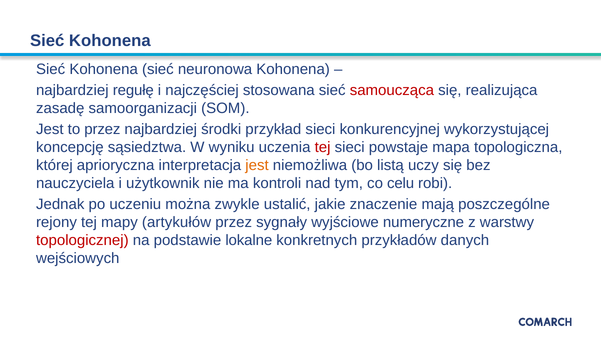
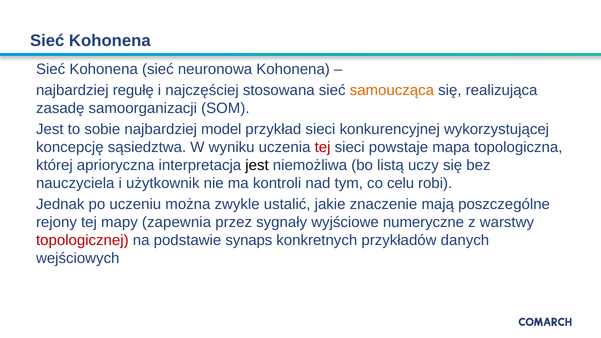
samoucząca colour: red -> orange (392, 90)
to przez: przez -> sobie (102, 129)
środki: środki -> model (221, 129)
jest colour: orange -> black (257, 165)
artykułów: artykułów -> zapewnia (177, 222)
lokalne: lokalne -> synaps (249, 240)
